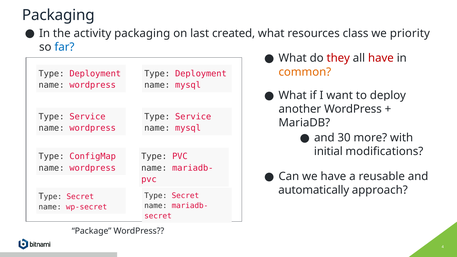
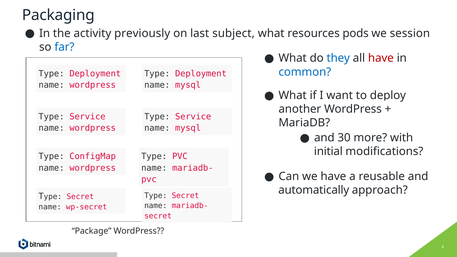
activity packaging: packaging -> previously (142, 33)
created: created -> subject (233, 33)
class: class -> pods (356, 33)
priority: priority -> session (410, 33)
they colour: red -> blue (338, 58)
common colour: orange -> blue (305, 72)
